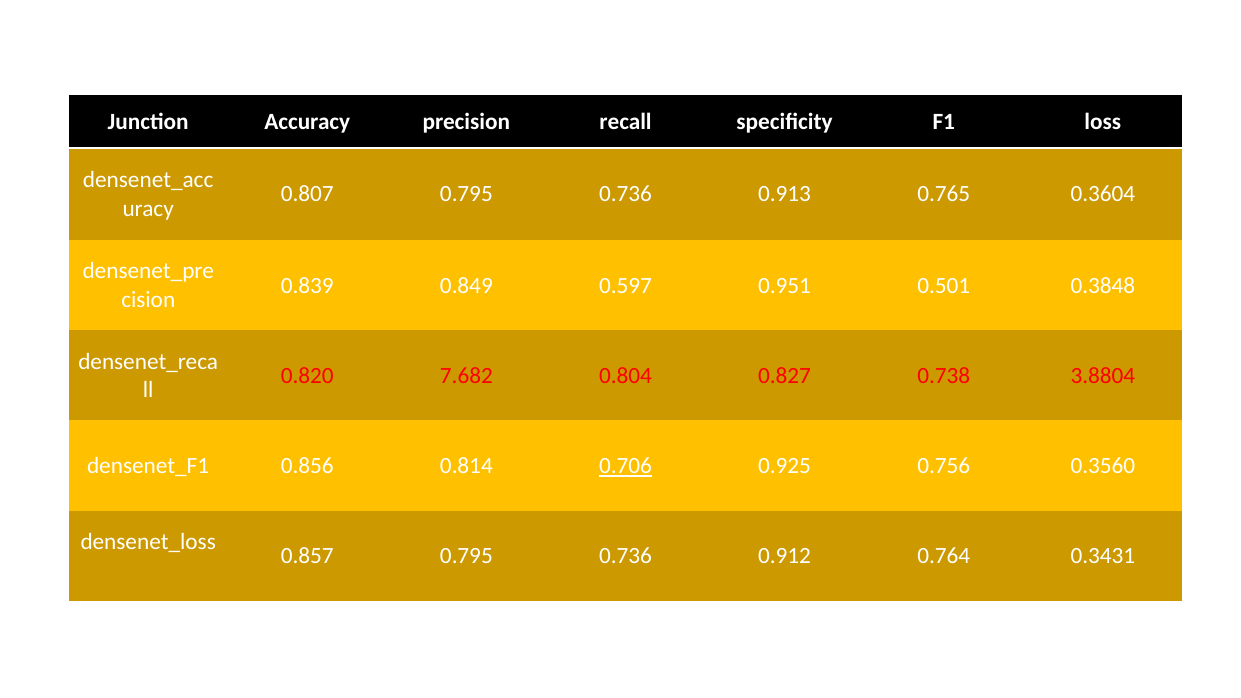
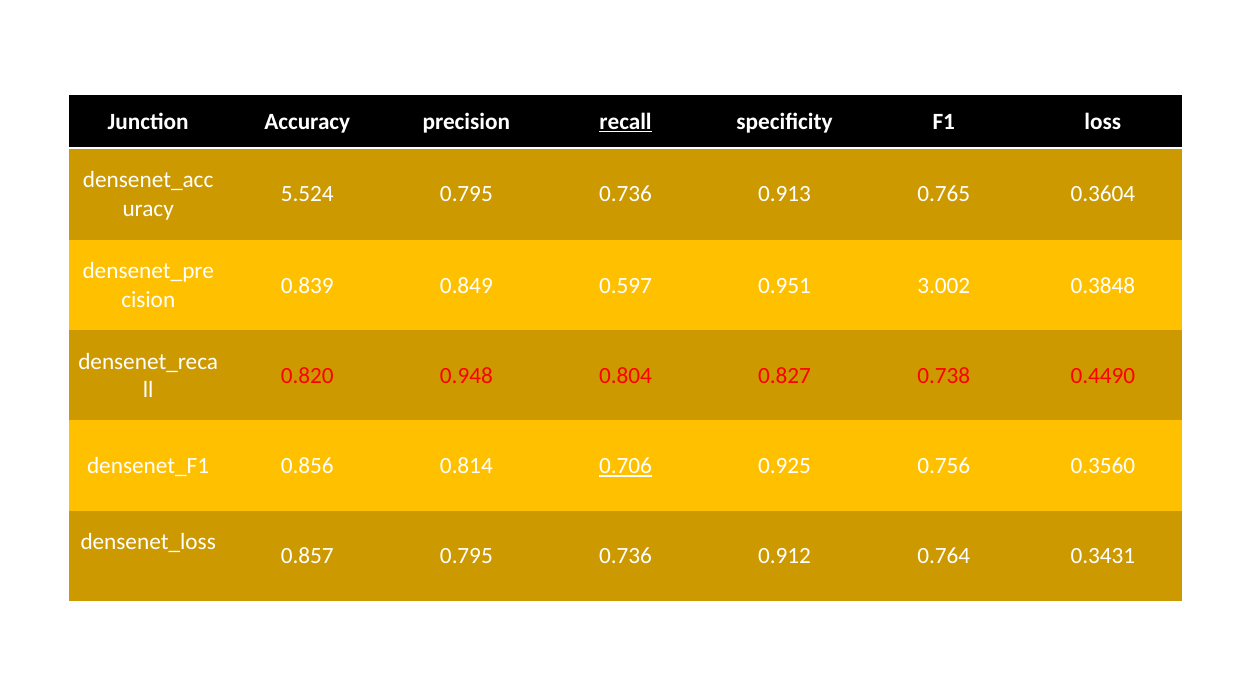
recall underline: none -> present (626, 122)
0.807: 0.807 -> 5.524 (307, 194)
0.501: 0.501 -> 3.002 (944, 285)
7.682: 7.682 -> 0.948 (466, 376)
3.8804: 3.8804 -> 0.4490 (1103, 376)
